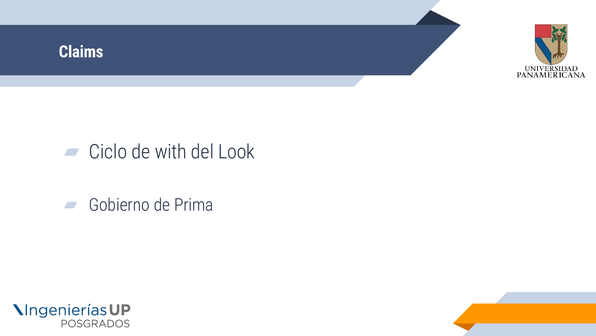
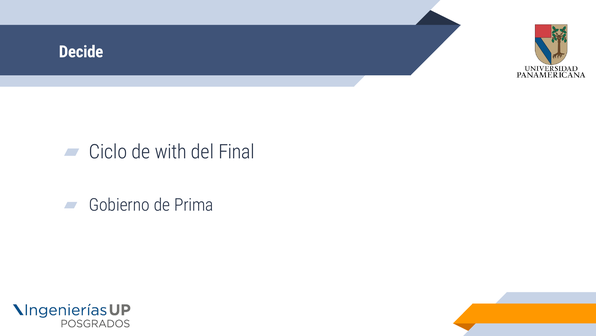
Claims: Claims -> Decide (81, 52)
Look: Look -> Final (236, 152)
